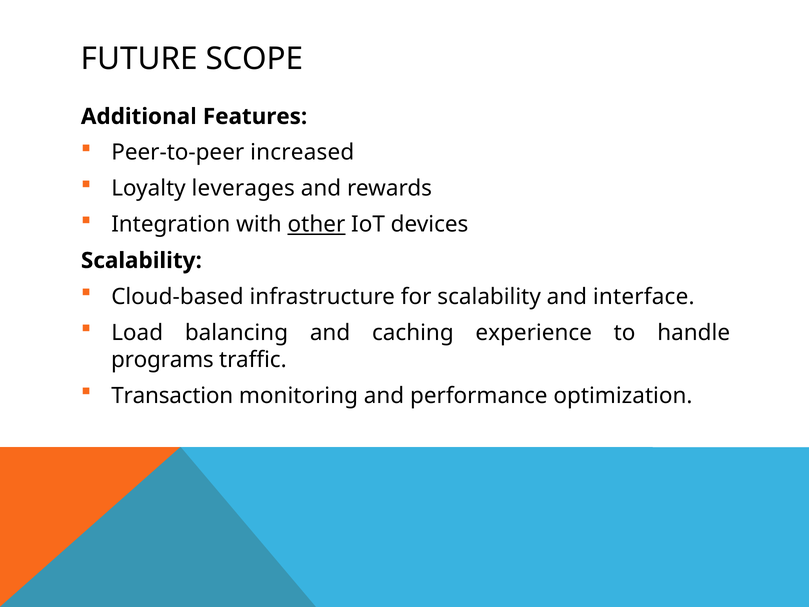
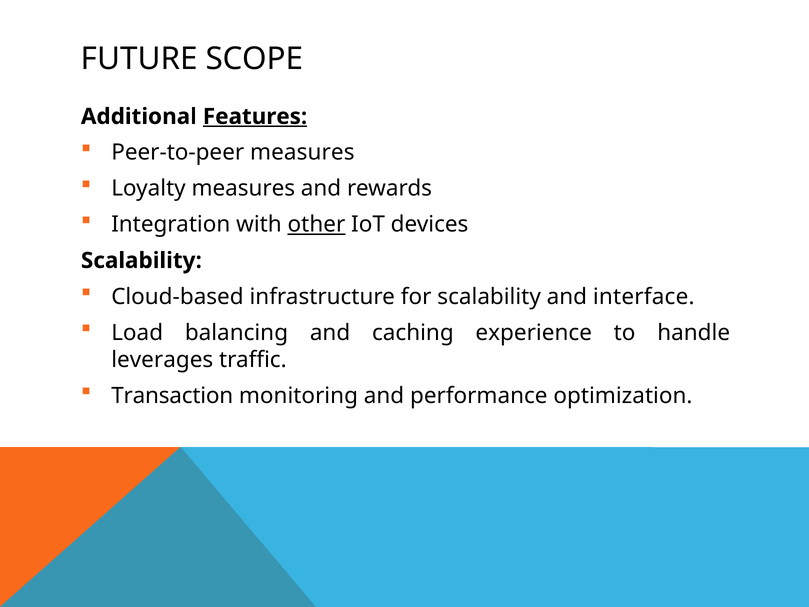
Features underline: none -> present (255, 117)
Peer-to-peer increased: increased -> measures (302, 153)
Loyalty leverages: leverages -> measures (243, 188)
programs: programs -> leverages (162, 359)
